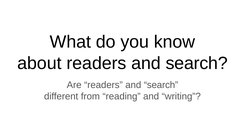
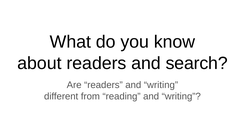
Are readers and search: search -> writing (161, 85)
